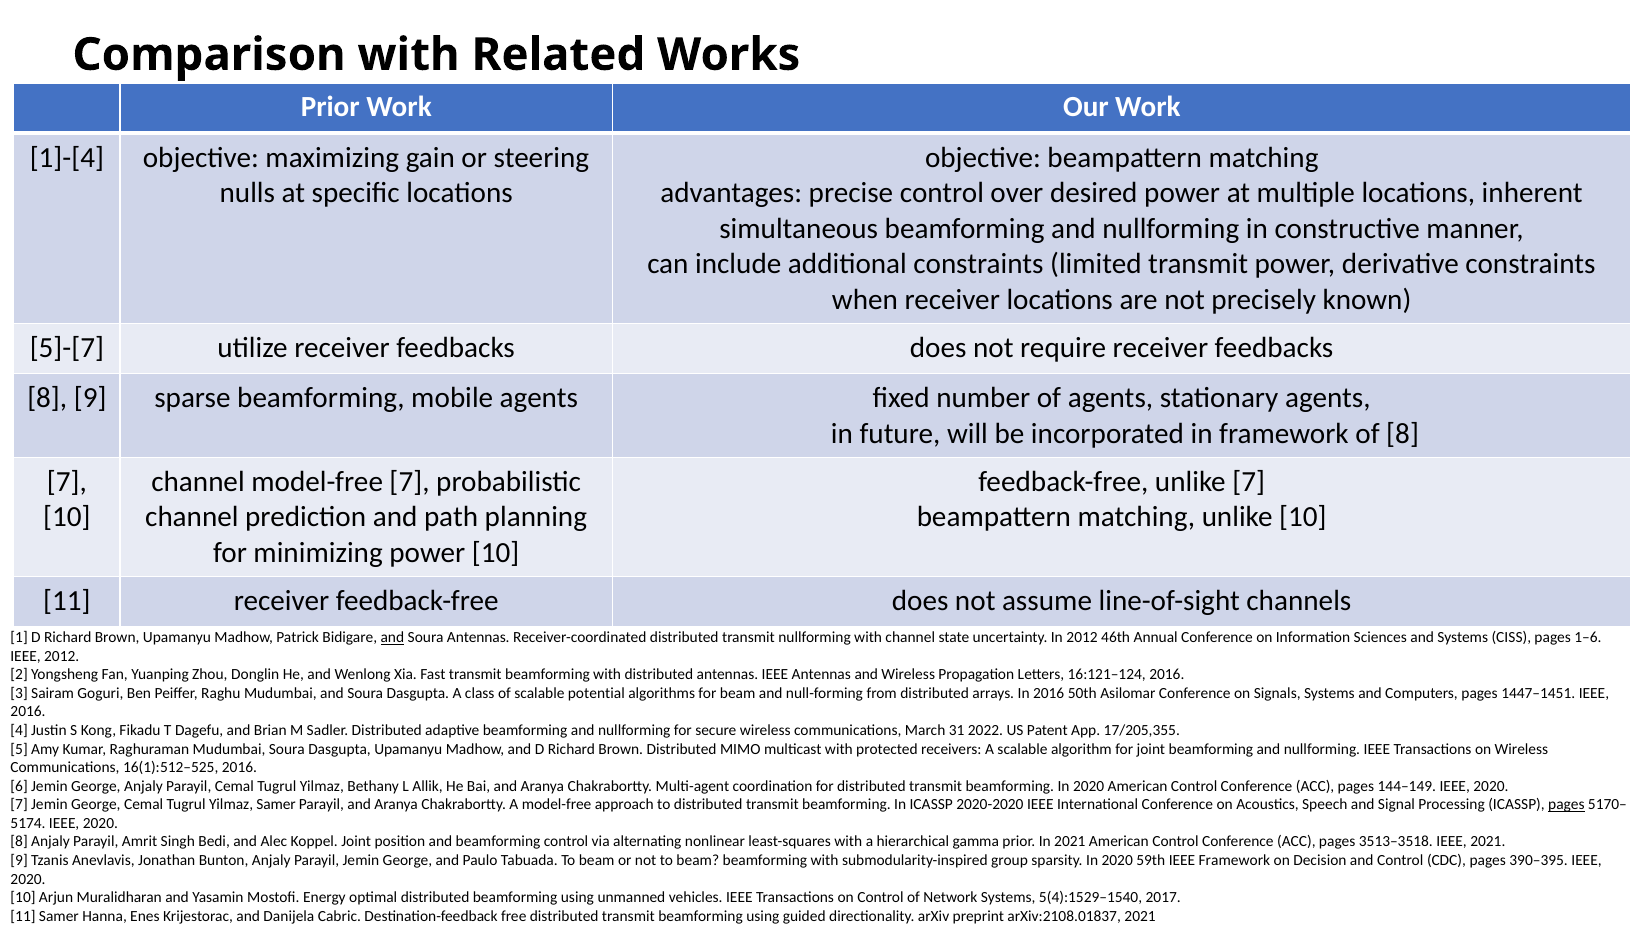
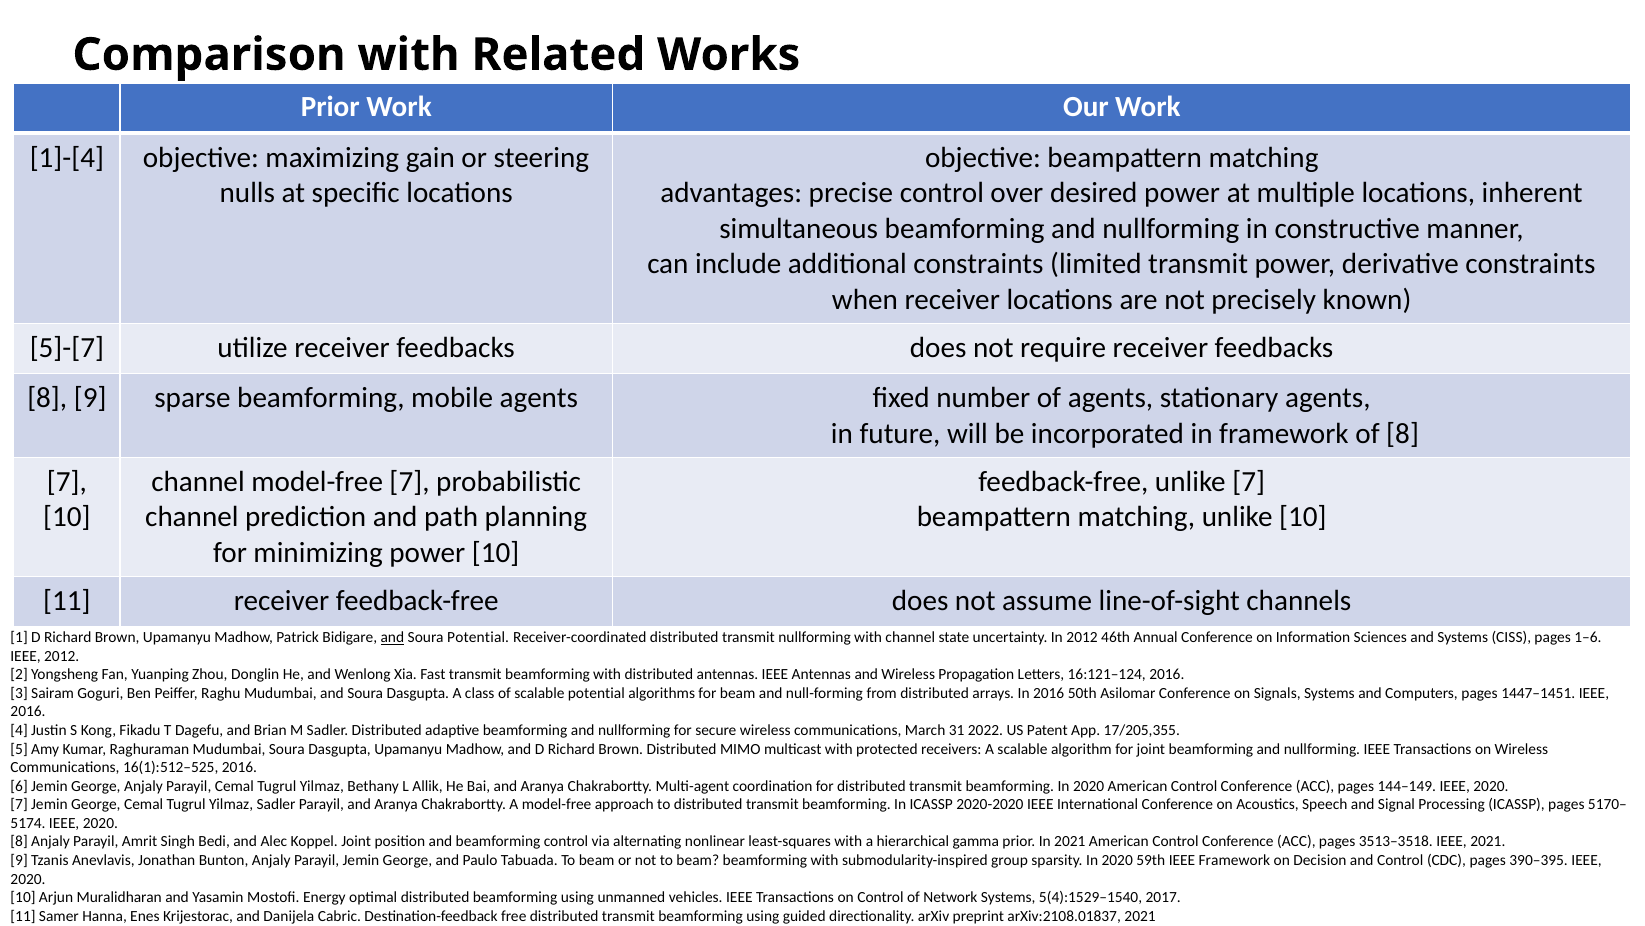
Soura Antennas: Antennas -> Potential (478, 637)
Yilmaz Samer: Samer -> Sadler (276, 804)
pages underline: present -> none (1566, 804)
